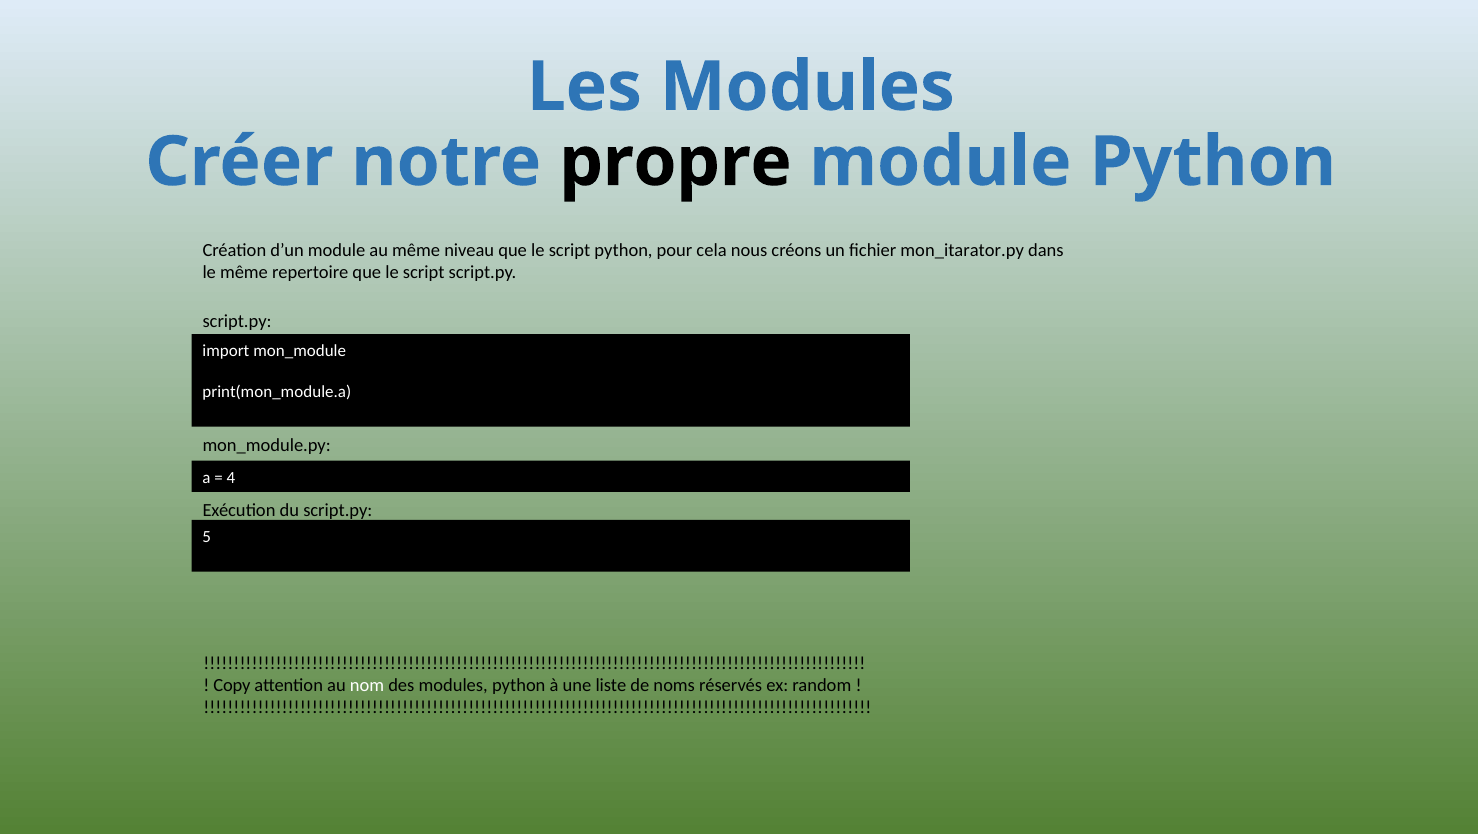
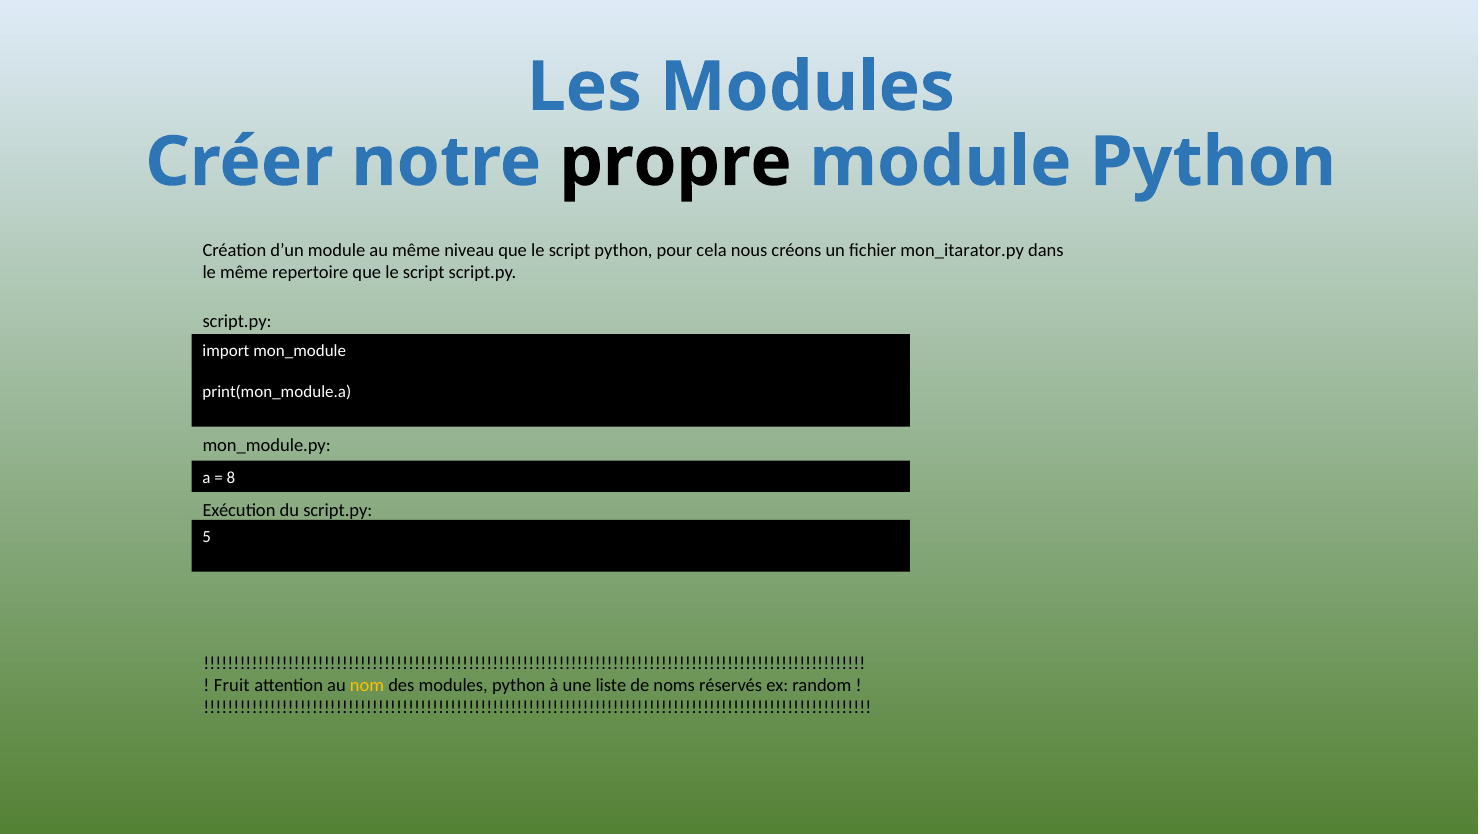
4: 4 -> 8 (231, 477)
Copy: Copy -> Fruit (232, 685)
nom colour: white -> yellow (367, 685)
